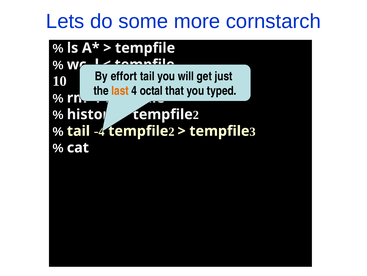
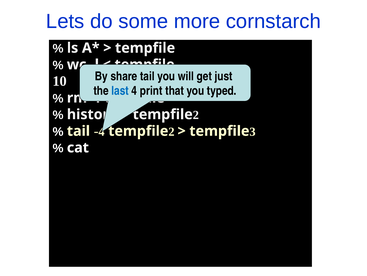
effort: effort -> share (124, 76)
last colour: orange -> blue (120, 91)
octal: octal -> print (151, 91)
